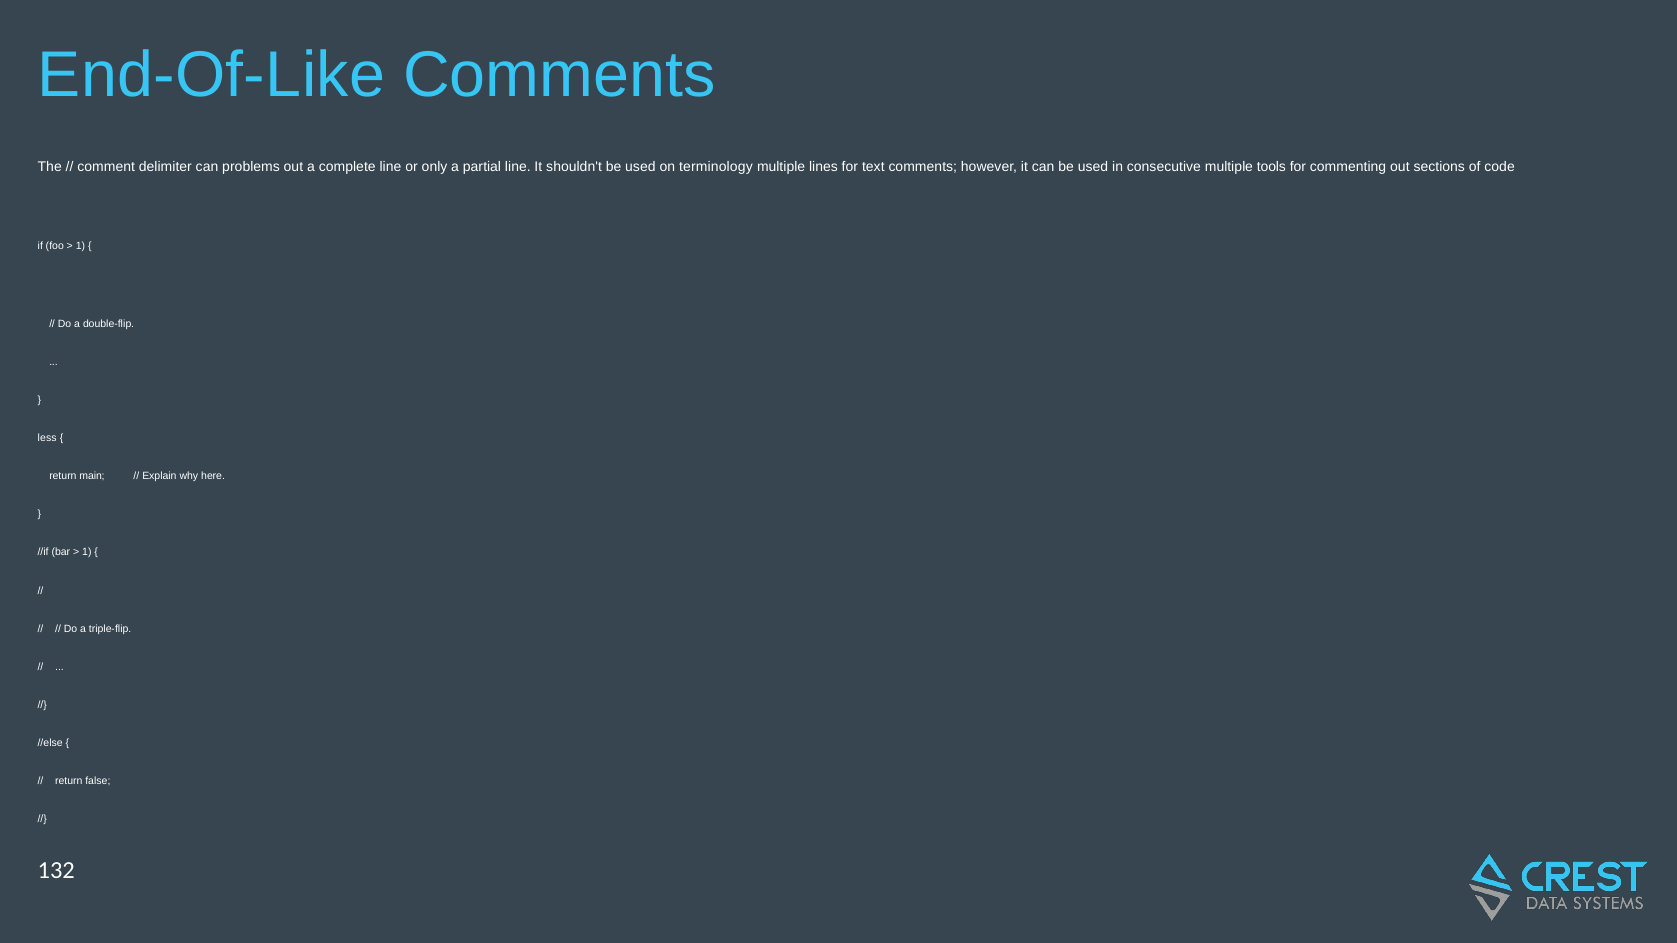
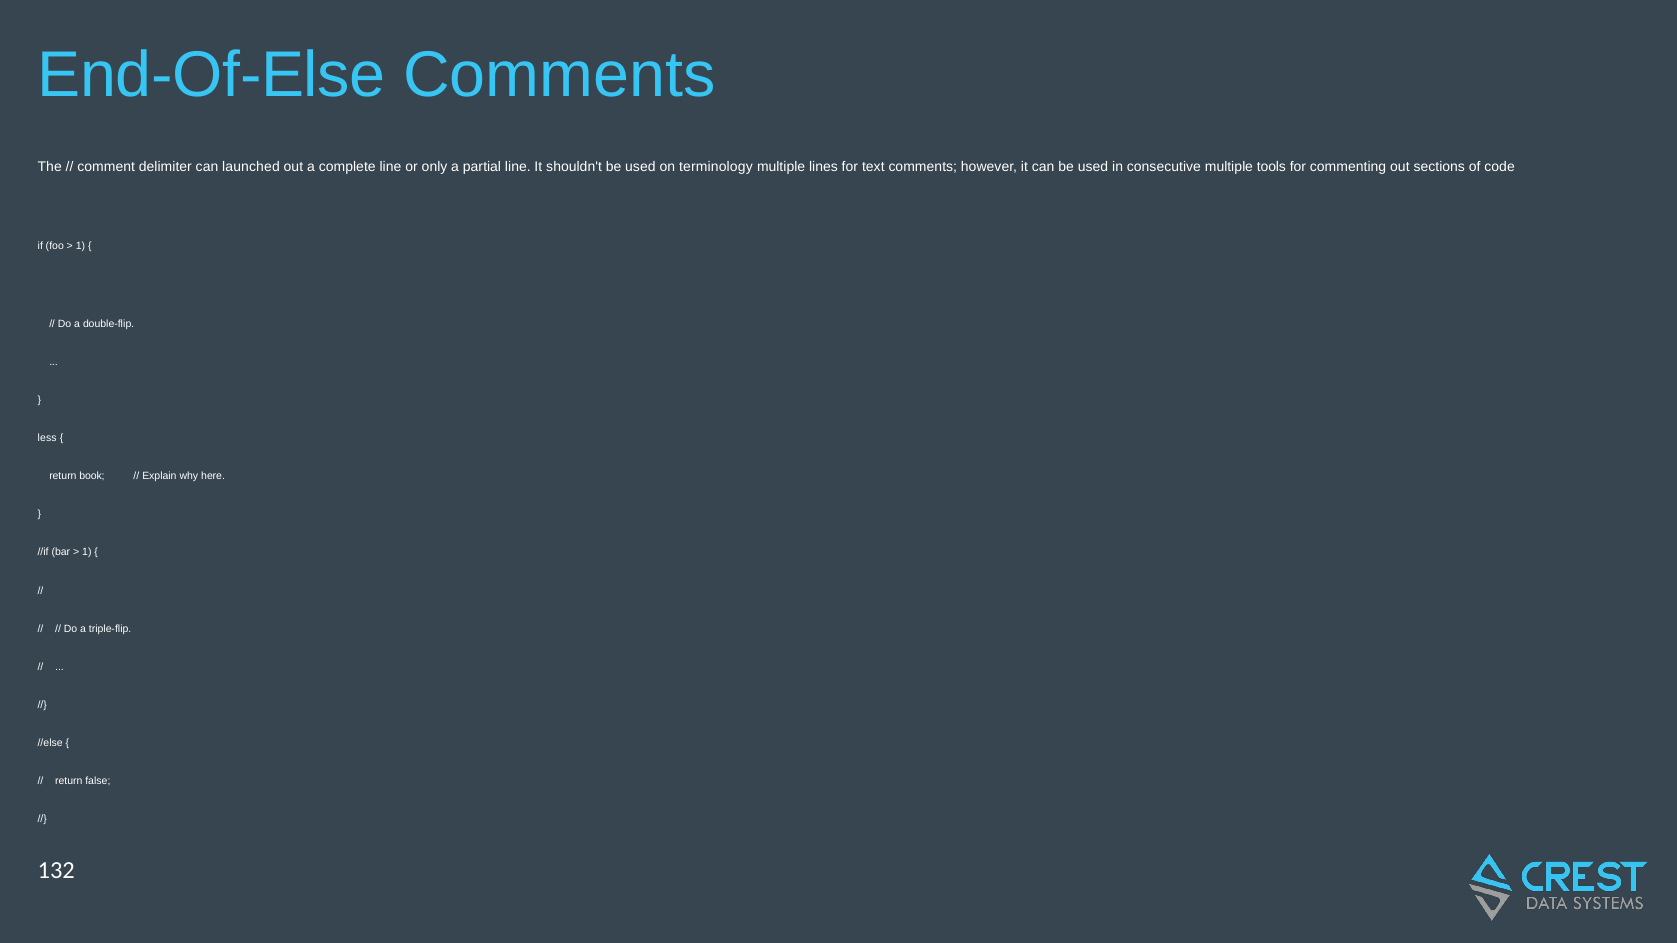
End-Of-Like: End-Of-Like -> End-Of-Else (212, 75)
problems: problems -> launched (251, 167)
main: main -> book (92, 477)
